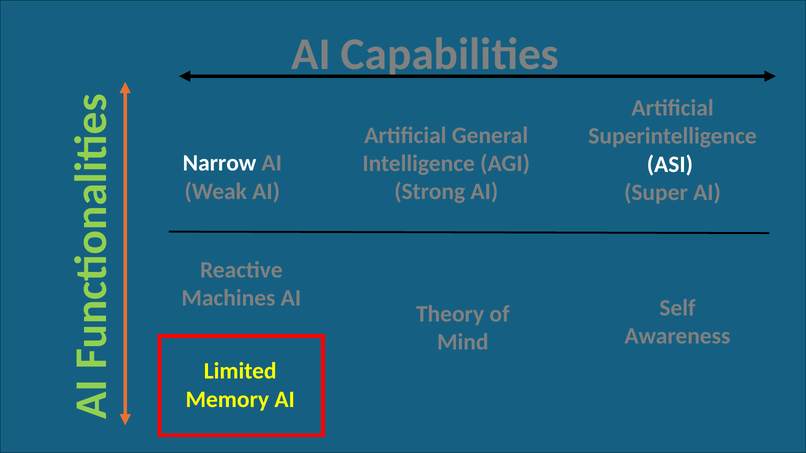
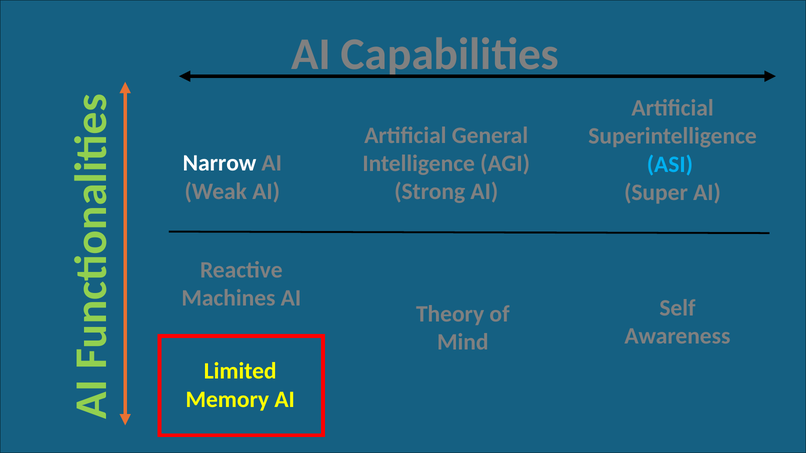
ASI colour: white -> light blue (670, 165)
